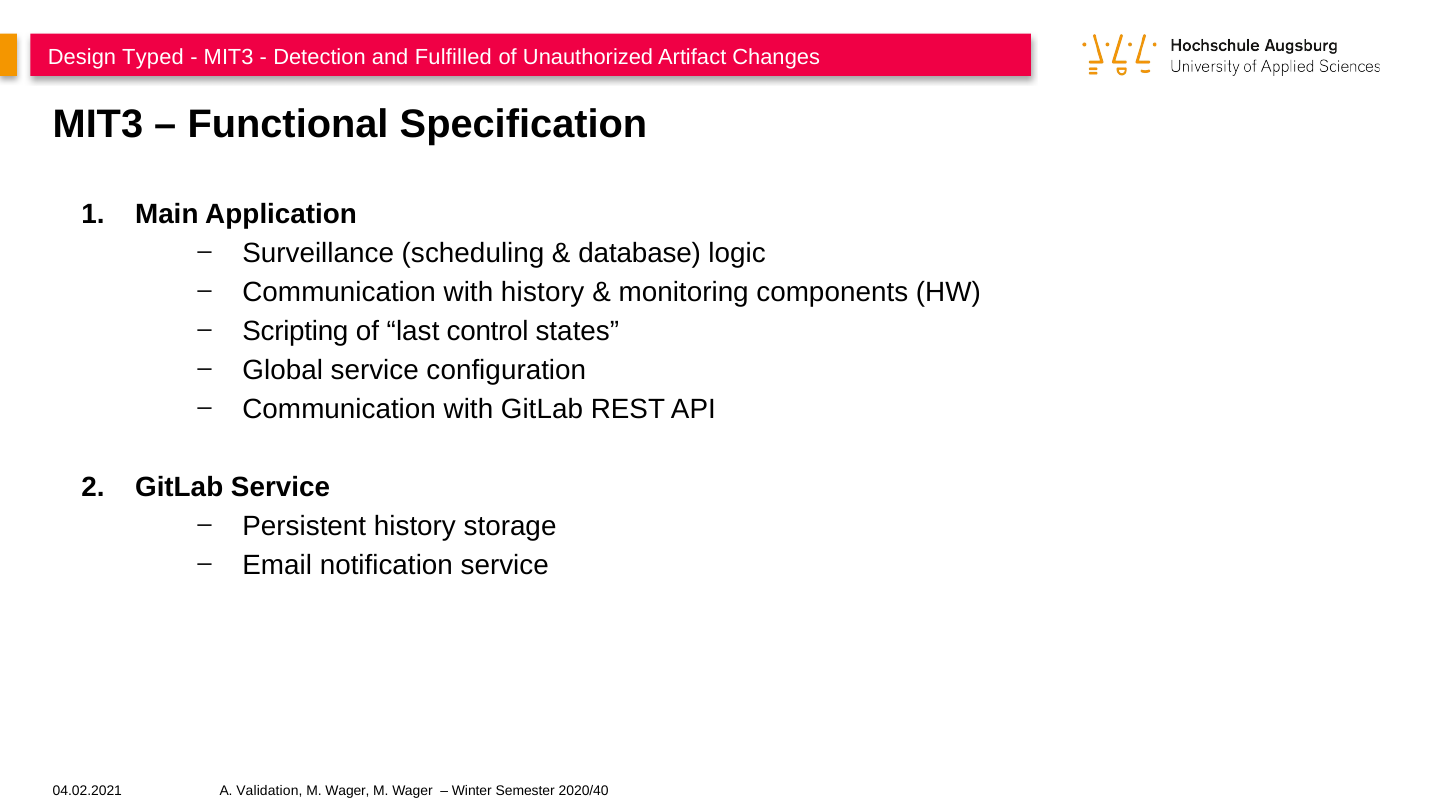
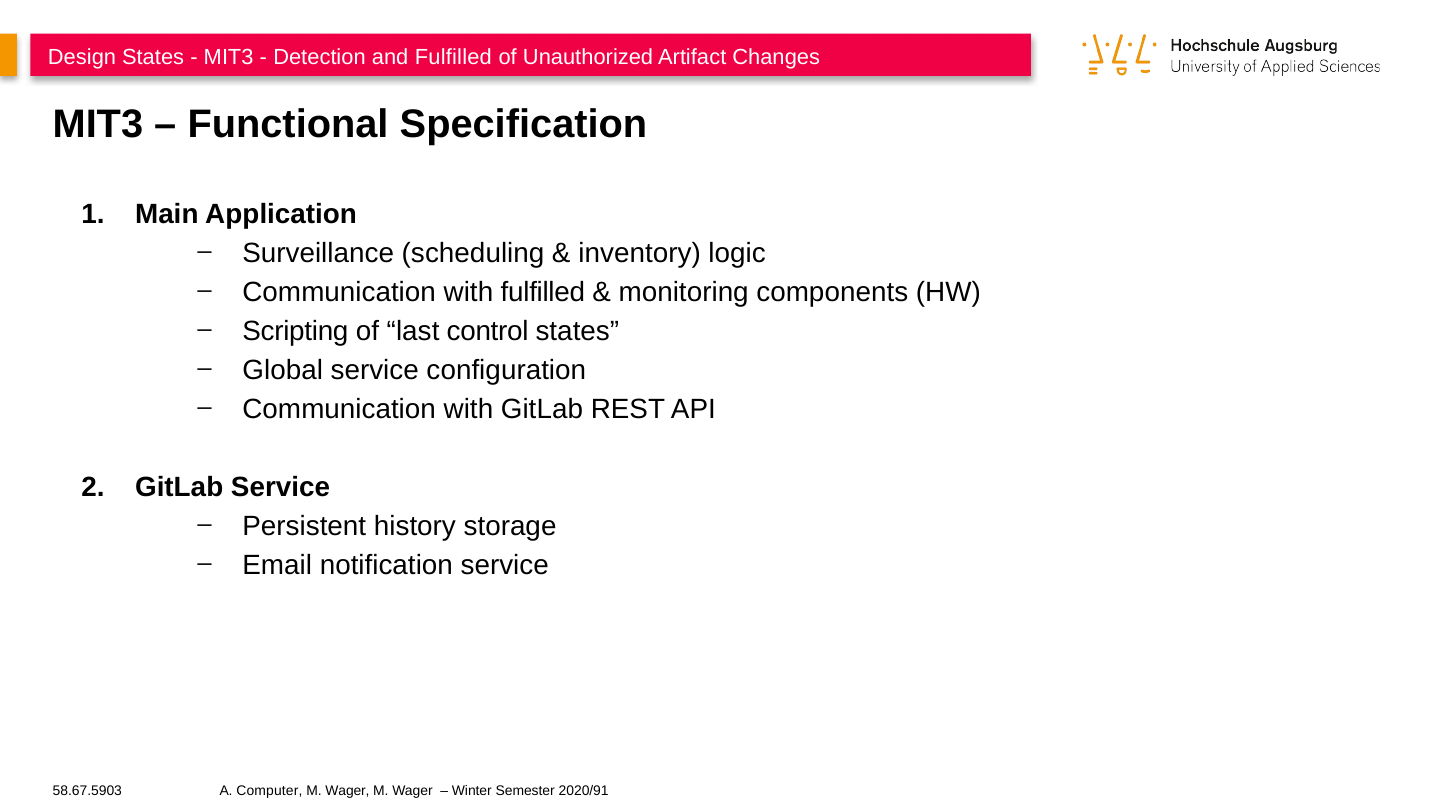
Design Typed: Typed -> States (153, 57)
database: database -> inventory (640, 253)
with history: history -> fulfilled (543, 292)
04.02.2021: 04.02.2021 -> 58.67.5903 (87, 791)
Validation: Validation -> Computer (269, 791)
2020/40: 2020/40 -> 2020/91 (584, 791)
